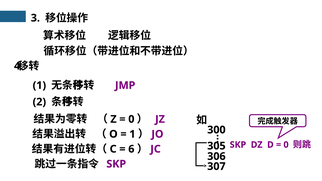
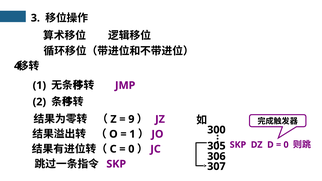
0: 0 -> 9 (131, 119)
6: 6 -> 0 (131, 149)
